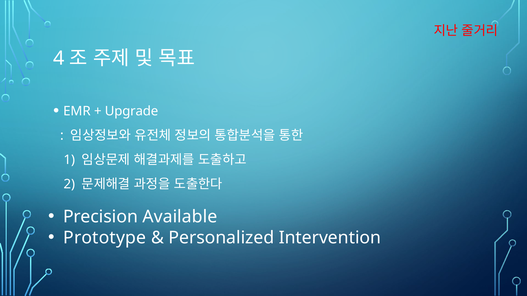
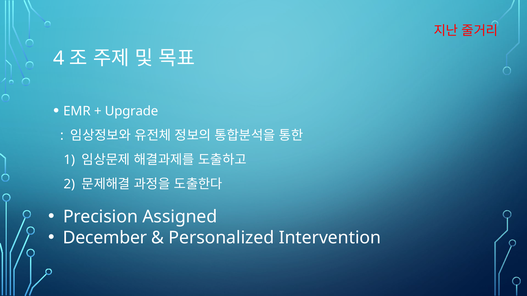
Available: Available -> Assigned (180, 217)
Prototype: Prototype -> December (105, 238)
